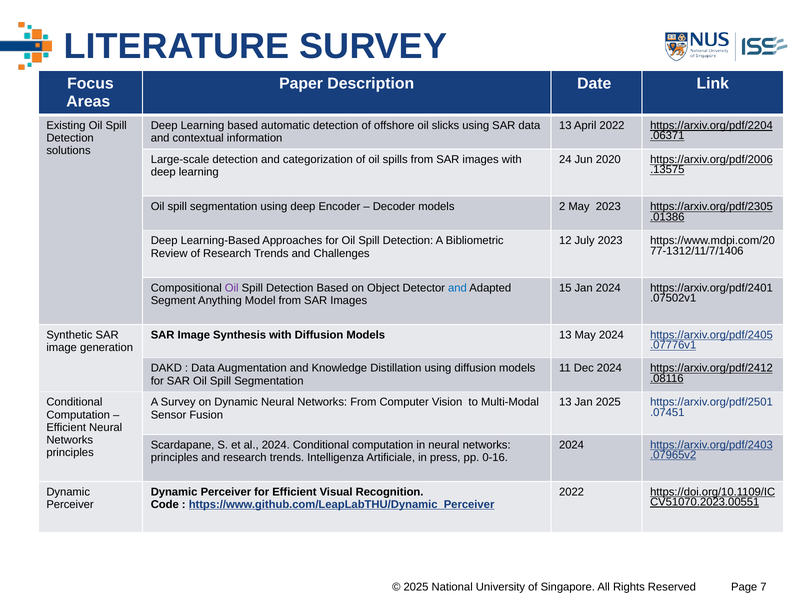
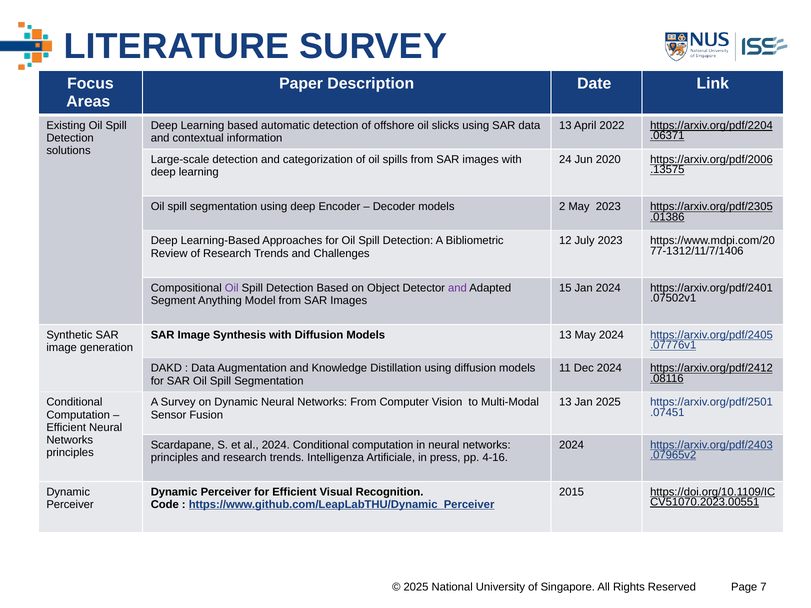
and colour: blue -> purple (458, 288)
0-16: 0-16 -> 4-16 (495, 458)
2022: 2022 -> 2015 (572, 492)
